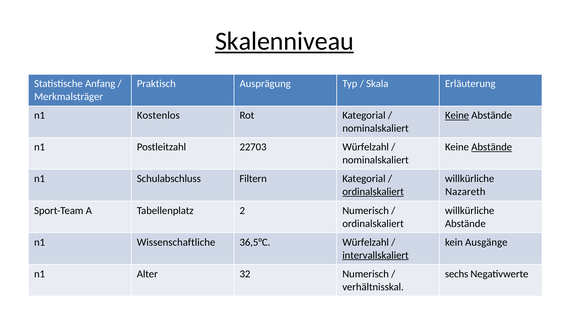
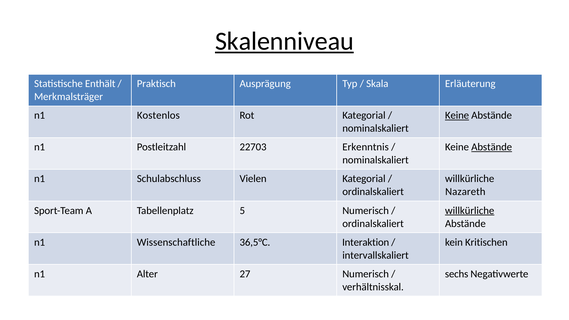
Anfang: Anfang -> Enthält (100, 84)
22703 Würfelzahl: Würfelzahl -> Erkenntnis (366, 147)
Filtern: Filtern -> Vielen (253, 179)
ordinalskaliert underline: present -> none (373, 192)
2: 2 -> 5 (242, 211)
willkürliche underline: none -> present (470, 211)
36,5°C Würfelzahl: Würfelzahl -> Interaktion (366, 242)
Ausgänge: Ausgänge -> Kritischen (486, 242)
intervallskaliert underline: present -> none (375, 255)
32: 32 -> 27 (245, 274)
